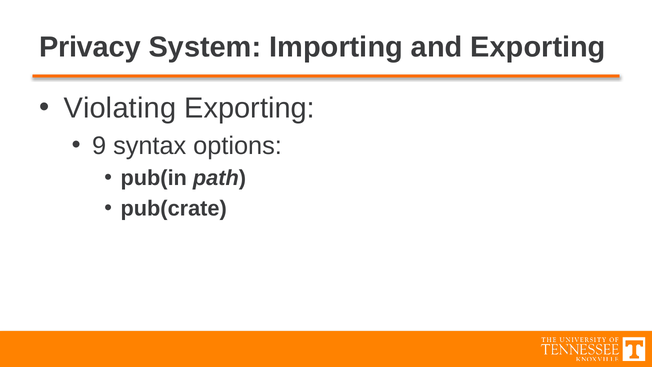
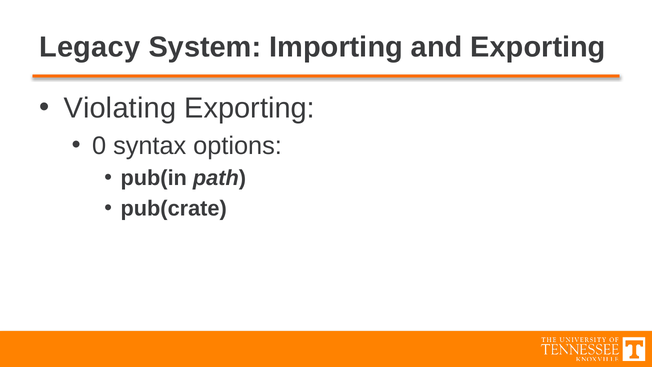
Privacy: Privacy -> Legacy (90, 47)
9: 9 -> 0 (99, 146)
